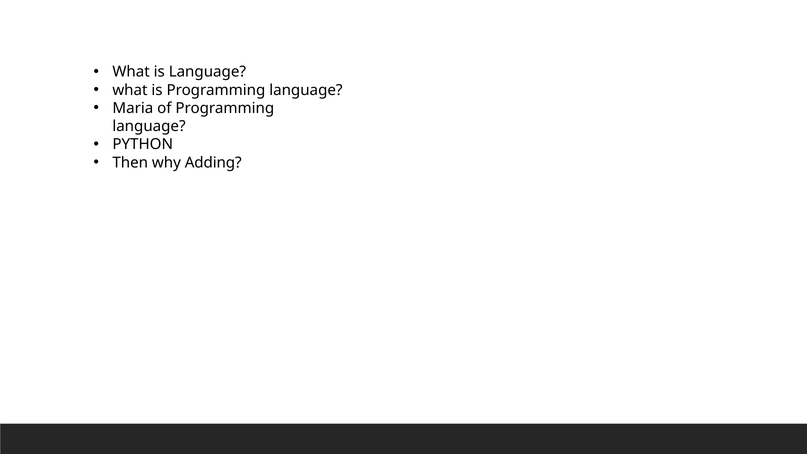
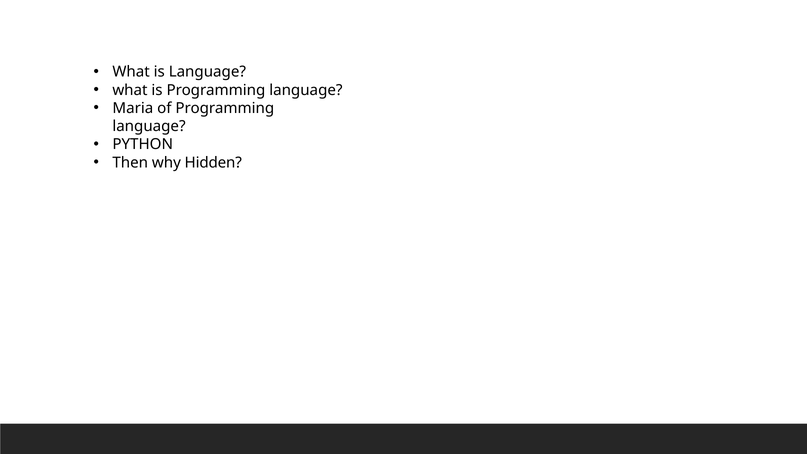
Adding: Adding -> Hidden (213, 163)
